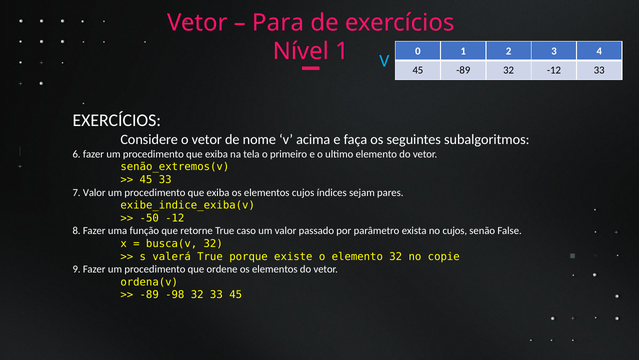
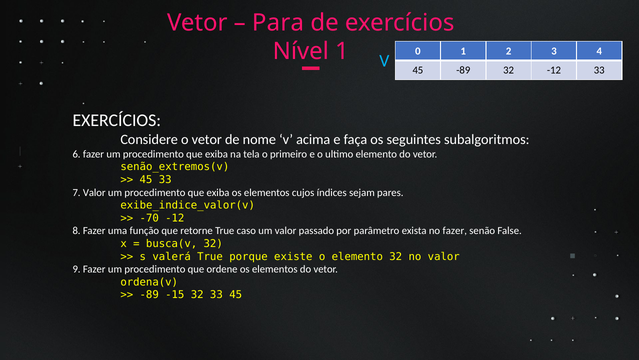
exibe_indice_exiba(v: exibe_indice_exiba(v -> exibe_indice_valor(v (188, 205)
-50: -50 -> -70 (149, 218)
no cujos: cujos -> fazer (455, 231)
no copie: copie -> valor (444, 256)
-98: -98 -> -15 (175, 295)
